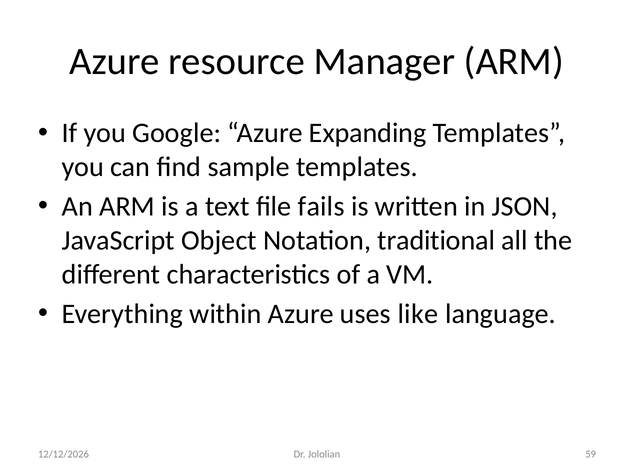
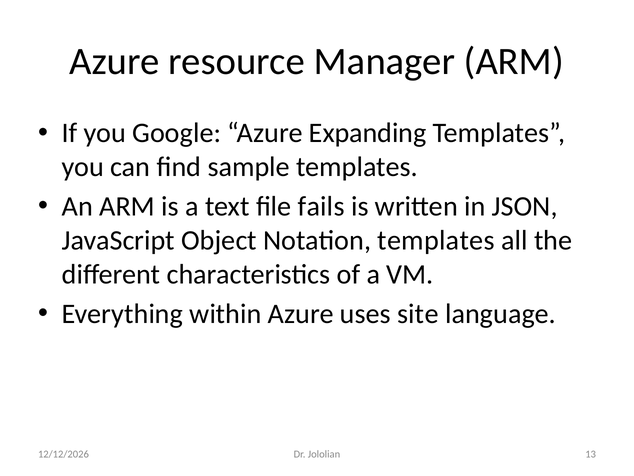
Notation traditional: traditional -> templates (436, 240)
like: like -> site (418, 314)
59: 59 -> 13 (591, 454)
